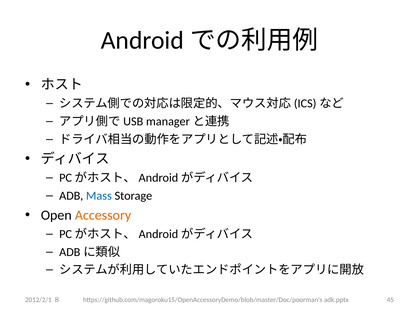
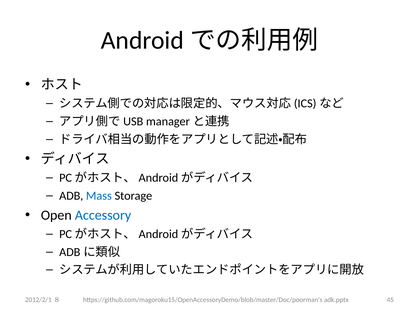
Accessory colour: orange -> blue (103, 215)
